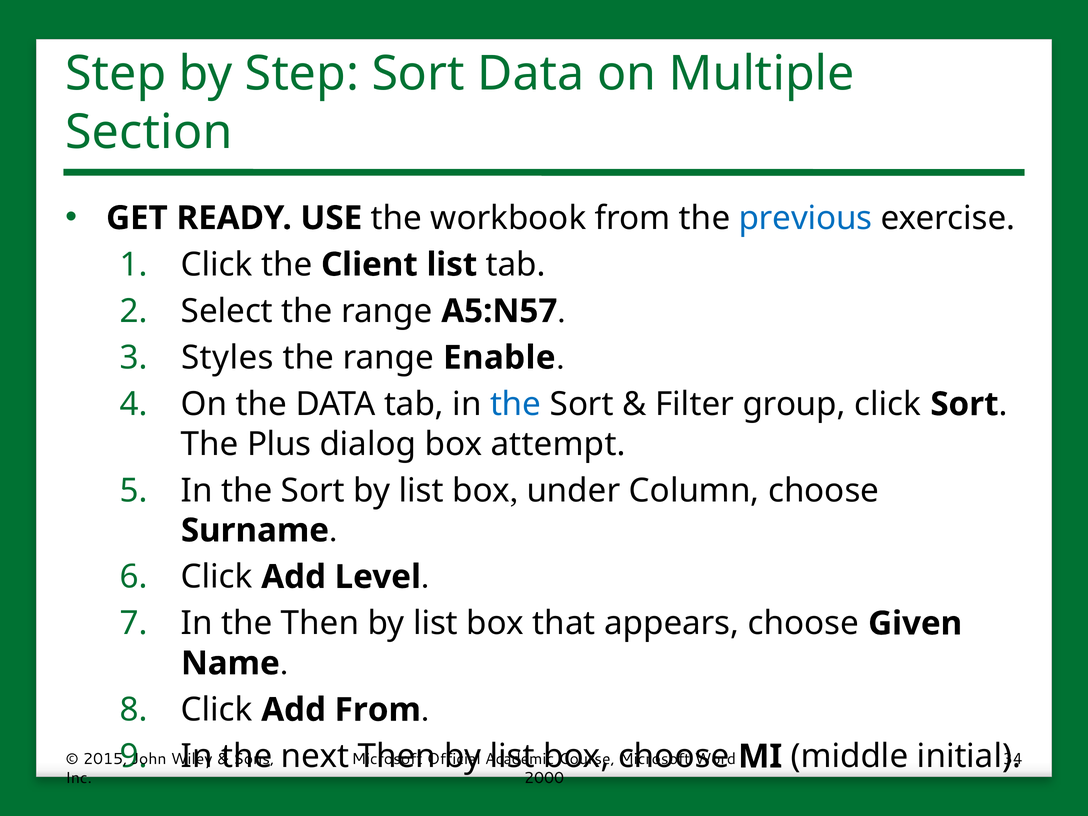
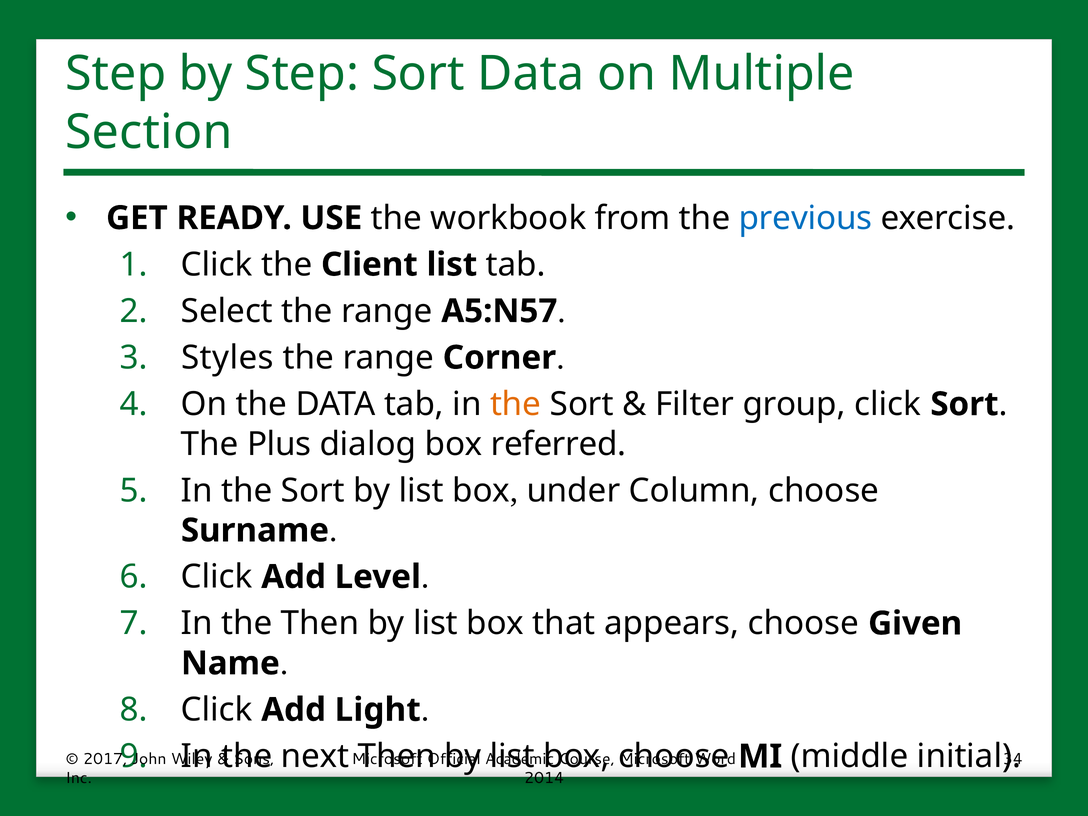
Enable: Enable -> Corner (499, 358)
the colour: blue -> orange (516, 404)
attempt: attempt -> referred (558, 444)
Add From: From -> Light (378, 710)
2015: 2015 -> 2017 (105, 759)
2000: 2000 -> 2014 (544, 778)
